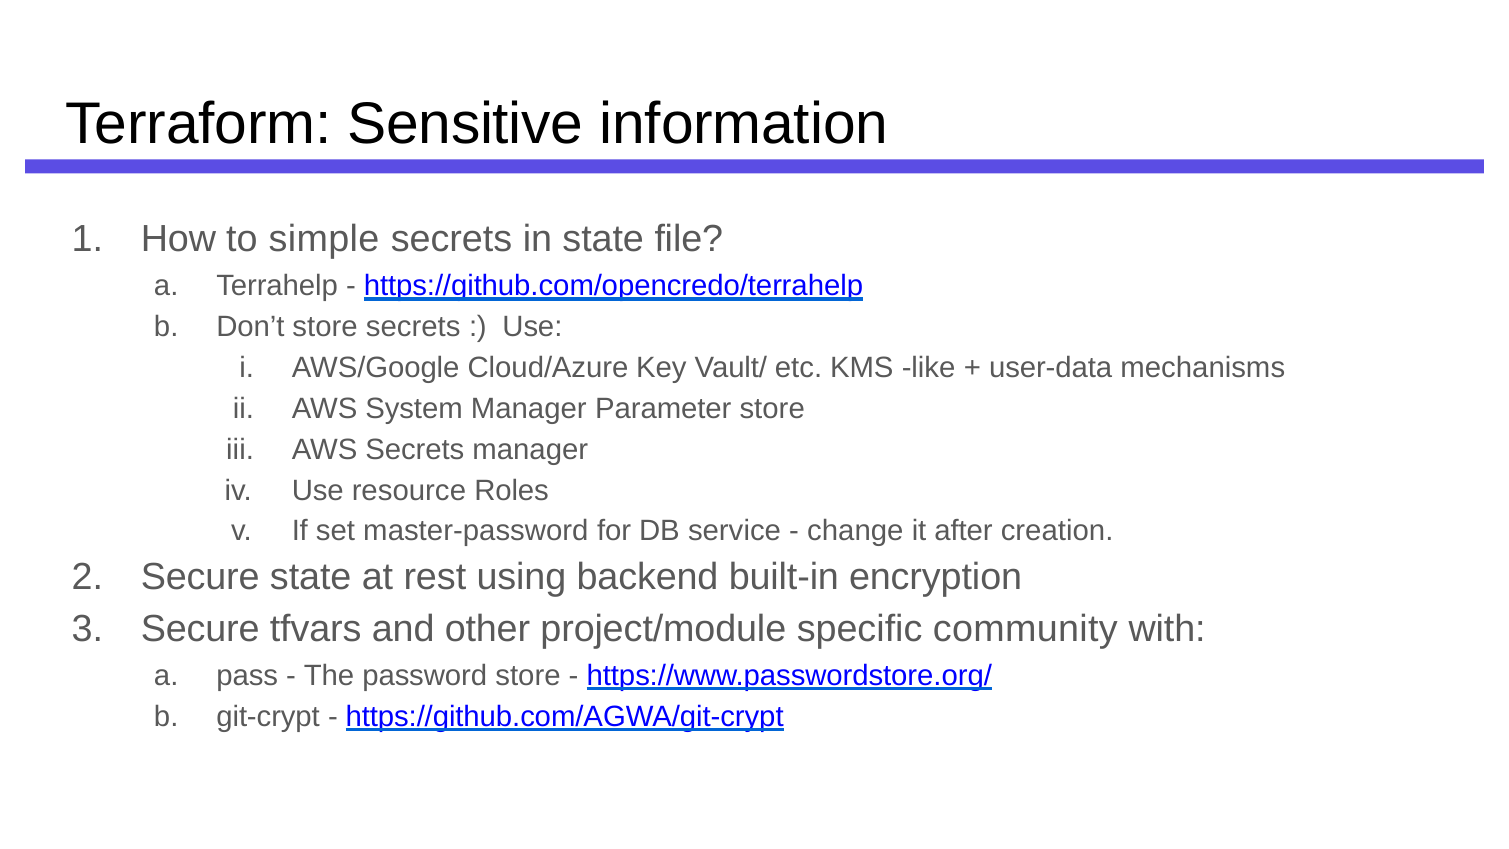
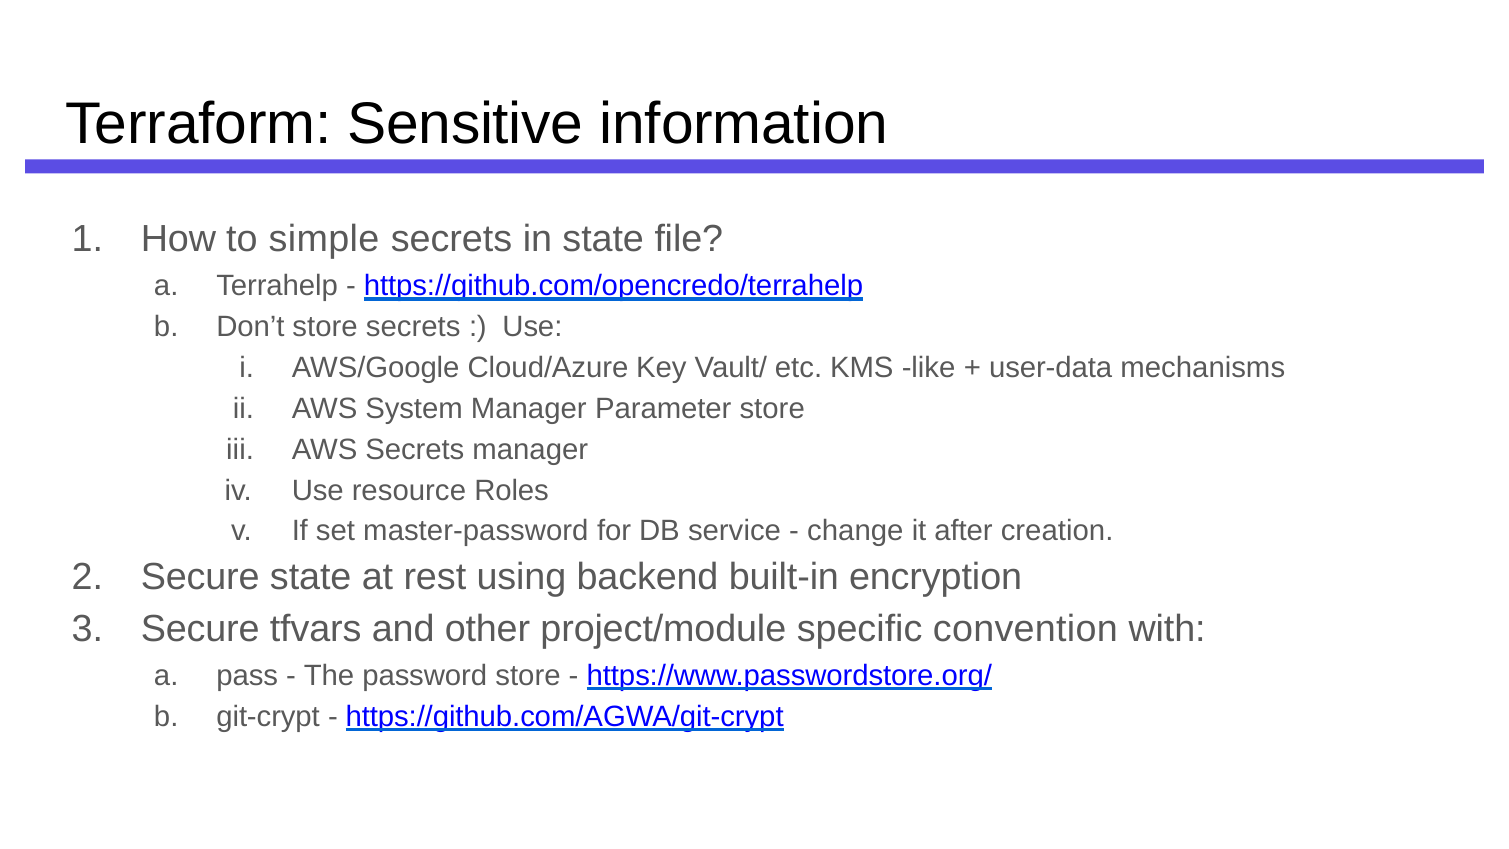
community: community -> convention (1025, 629)
